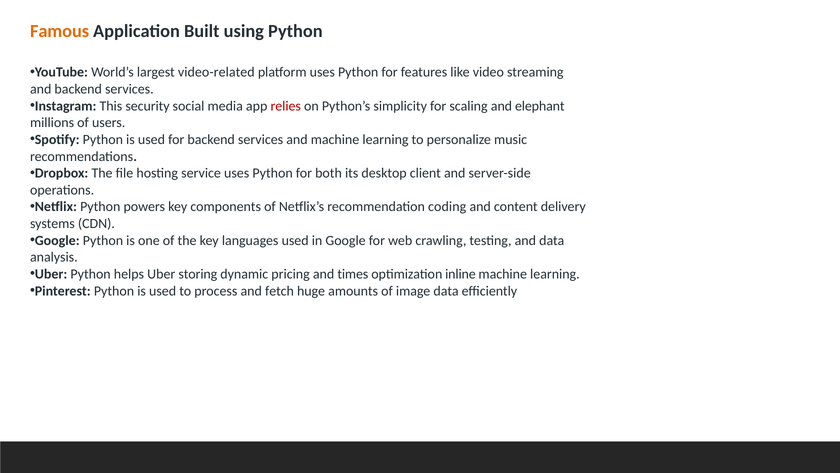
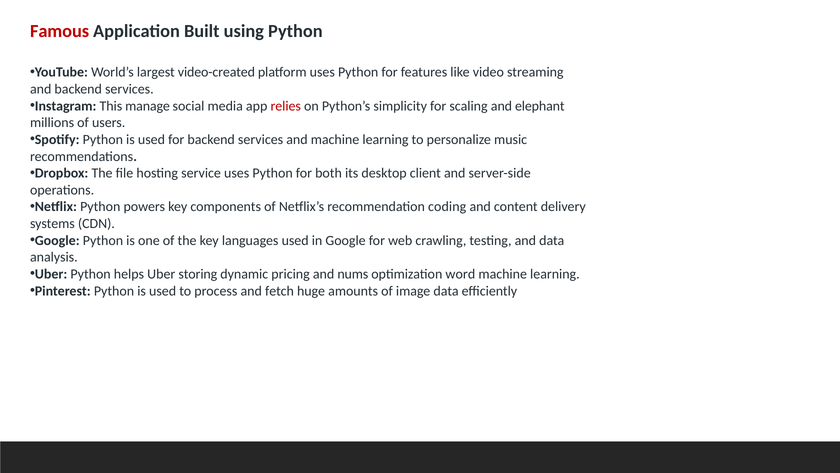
Famous colour: orange -> red (60, 31)
video-related: video-related -> video-created (216, 72)
security: security -> manage (148, 106)
times: times -> nums (353, 274)
inline: inline -> word (460, 274)
